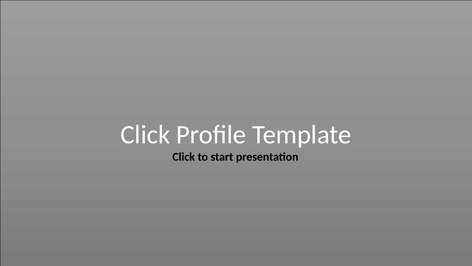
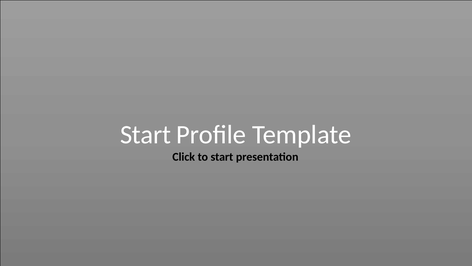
Click: Click -> Start (145, 135)
